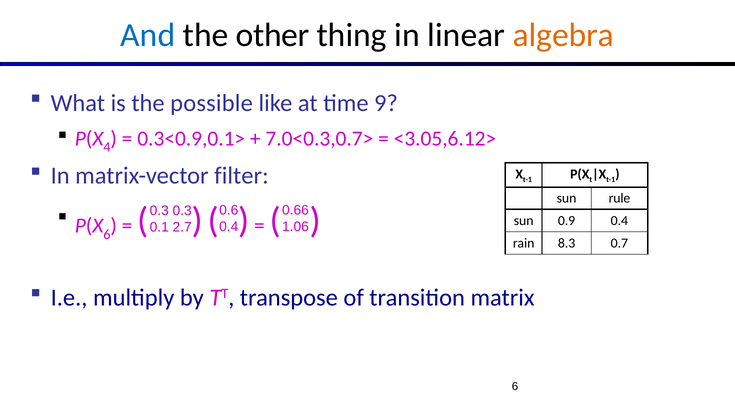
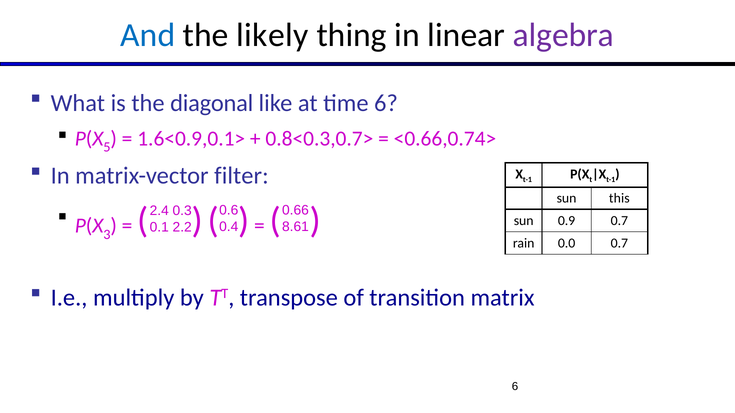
other: other -> likely (272, 35)
algebra colour: orange -> purple (563, 35)
possible: possible -> diagonal (212, 103)
time 9: 9 -> 6 (386, 103)
4: 4 -> 5 (107, 147)
0.3<0.9,0.1>: 0.3<0.9,0.1> -> 1.6<0.9,0.1> (191, 139)
7.0<0.3,0.7>: 7.0<0.3,0.7> -> 0.8<0.3,0.7> (319, 139)
<3.05,6.12>: <3.05,6.12> -> <0.66,0.74> (445, 139)
rule: rule -> this (619, 199)
0.3: 0.3 -> 2.4 (159, 211)
6: 6 -> 3 (107, 235)
0.9 0.4: 0.4 -> 0.7 (619, 221)
1.06: 1.06 -> 8.61 (295, 227)
2.7: 2.7 -> 2.2 (182, 228)
8.3: 8.3 -> 0.0 (567, 243)
